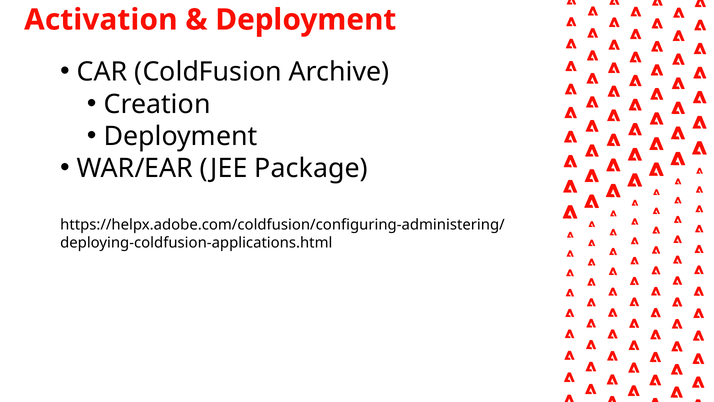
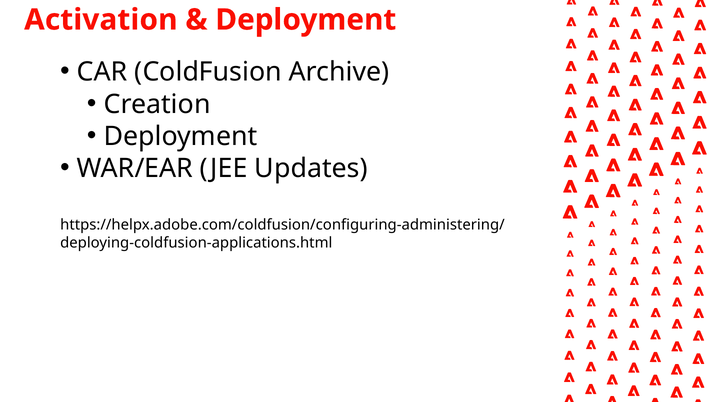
Package: Package -> Updates (311, 168)
